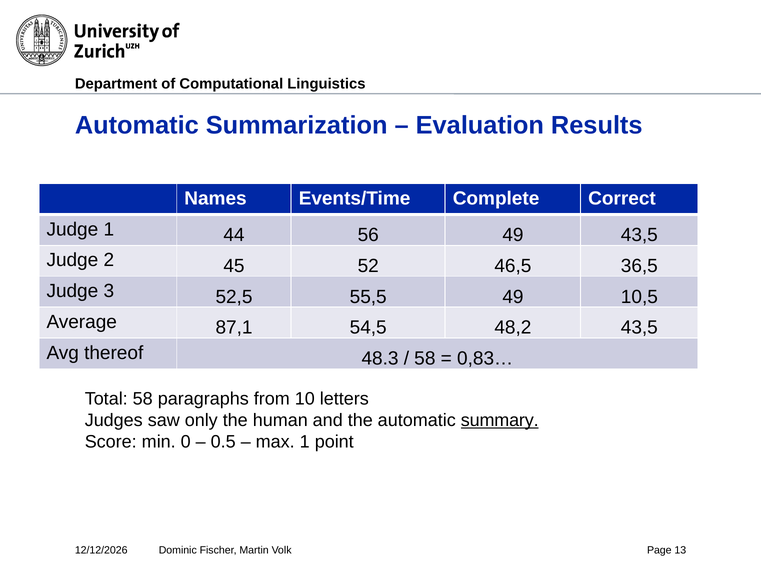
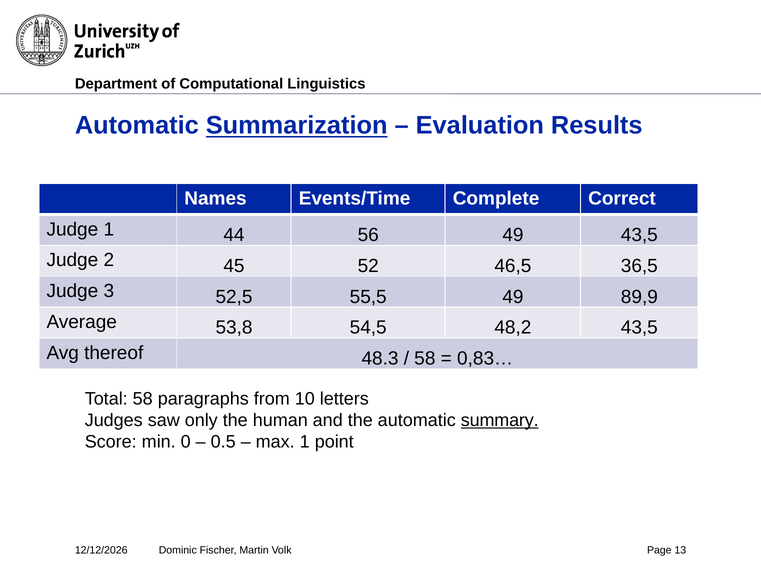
Summarization underline: none -> present (297, 126)
10,5: 10,5 -> 89,9 (639, 297)
87,1: 87,1 -> 53,8 (234, 327)
